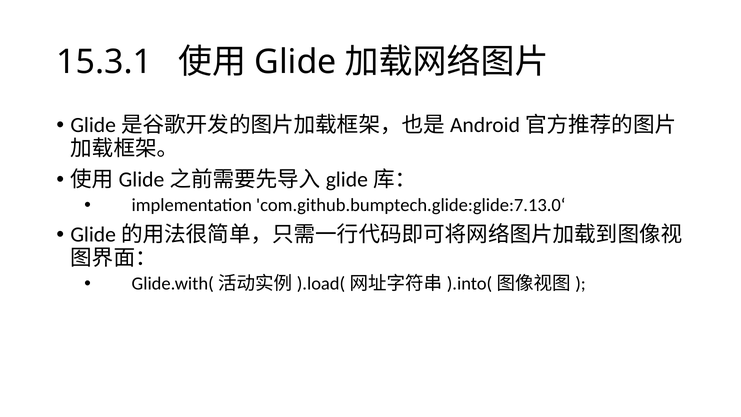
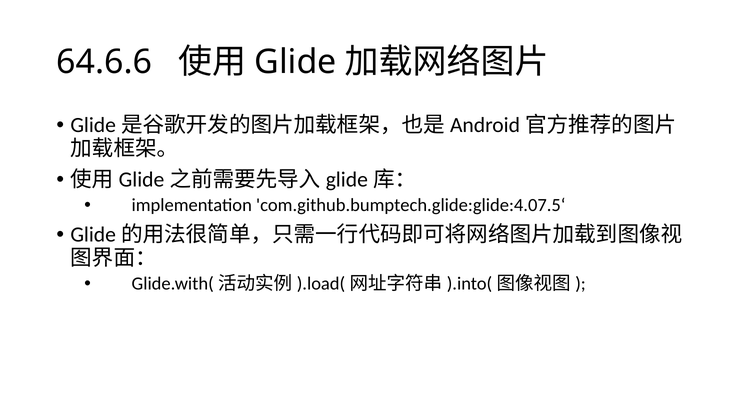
15.3.1: 15.3.1 -> 64.6.6 (104, 62)
com.github.bumptech.glide:glide:7.13.0‘: com.github.bumptech.glide:glide:7.13.0‘ -> com.github.bumptech.glide:glide:4.07.5‘ (411, 205)
